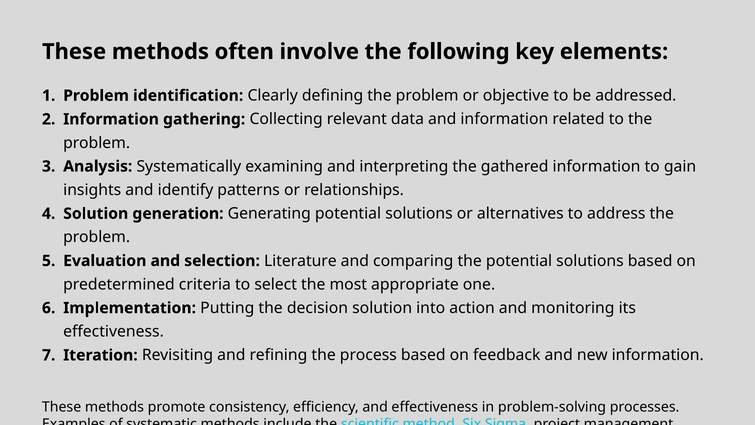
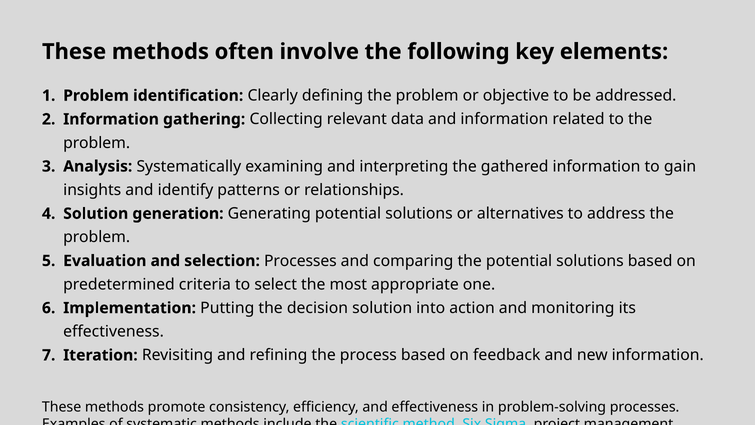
selection Literature: Literature -> Processes (300, 261)
